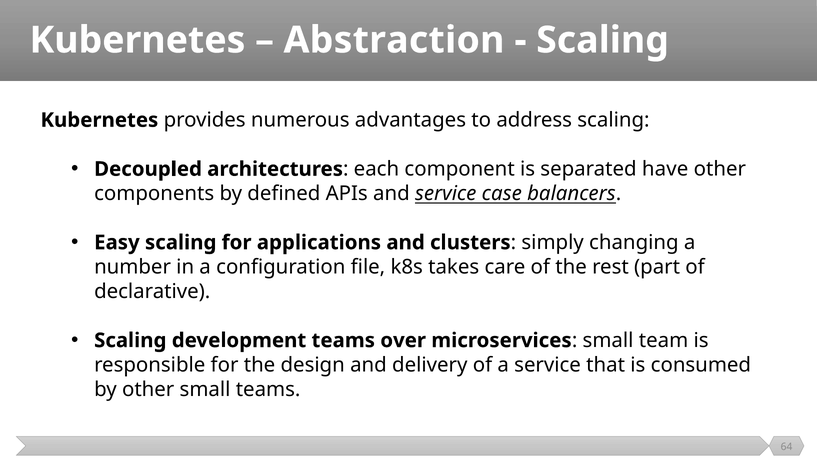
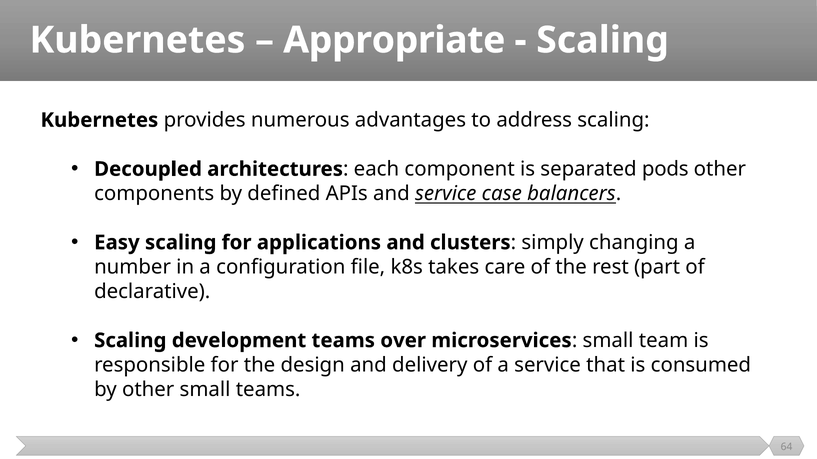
Abstraction: Abstraction -> Appropriate (394, 40)
have: have -> pods (665, 169)
